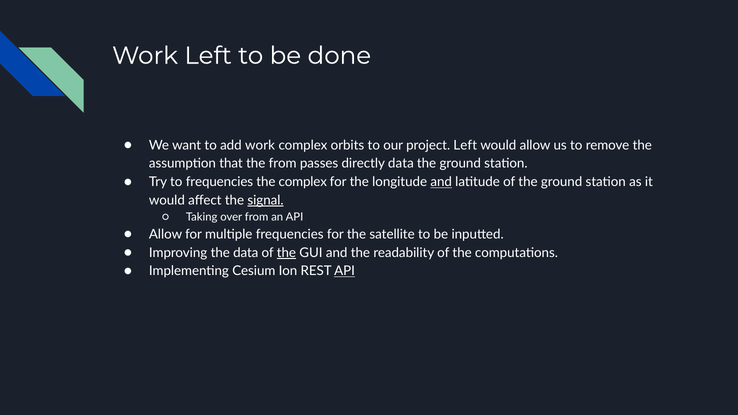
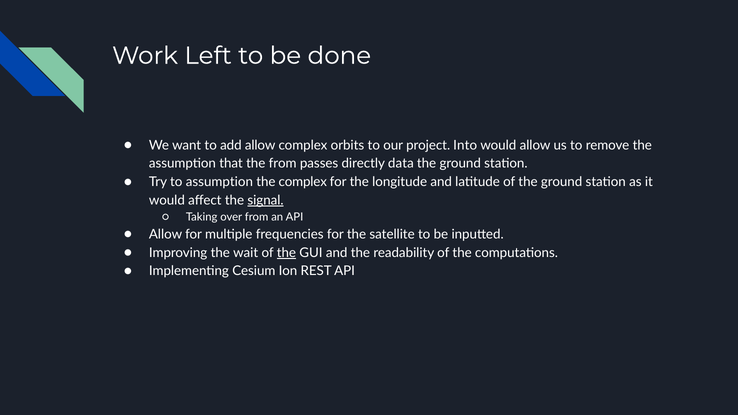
add work: work -> allow (260, 145)
project Left: Left -> Into (465, 145)
to frequencies: frequencies -> assumption (219, 182)
and underline: present -> none (441, 182)
the data: data -> wait (246, 253)
API underline: present -> none (345, 271)
